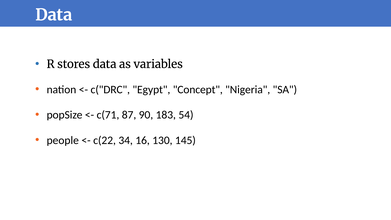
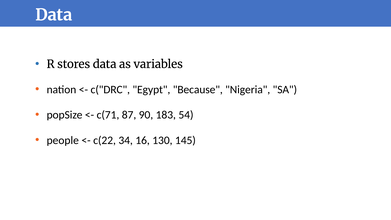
Concept: Concept -> Because (198, 90)
